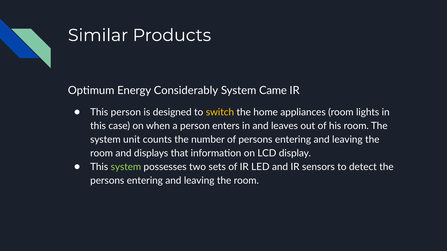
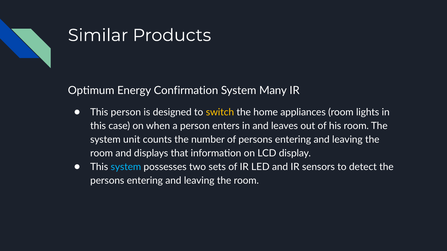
Considerably: Considerably -> Confirmation (186, 91)
Came: Came -> Many (273, 91)
system colour: light green -> light blue (126, 167)
